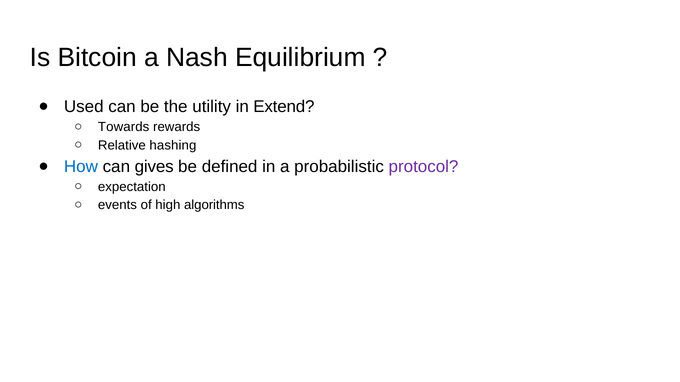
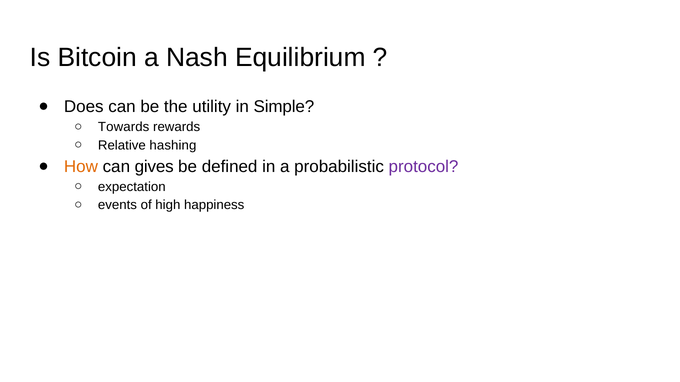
Used: Used -> Does (84, 107)
Extend: Extend -> Simple (284, 107)
How colour: blue -> orange (81, 167)
algorithms: algorithms -> happiness (214, 205)
